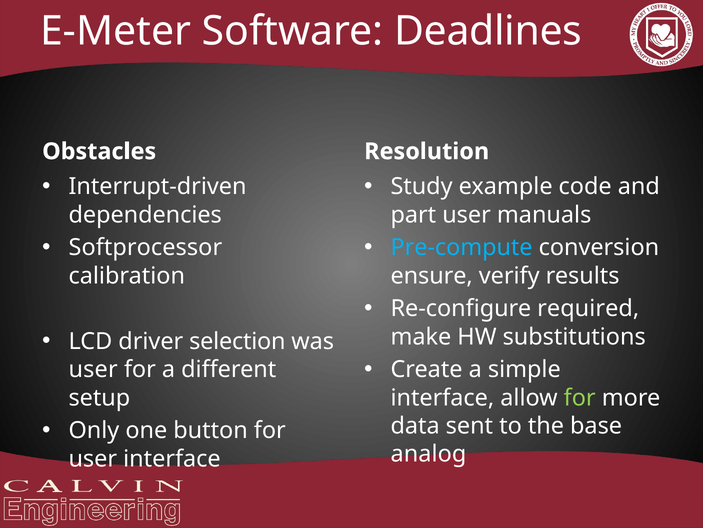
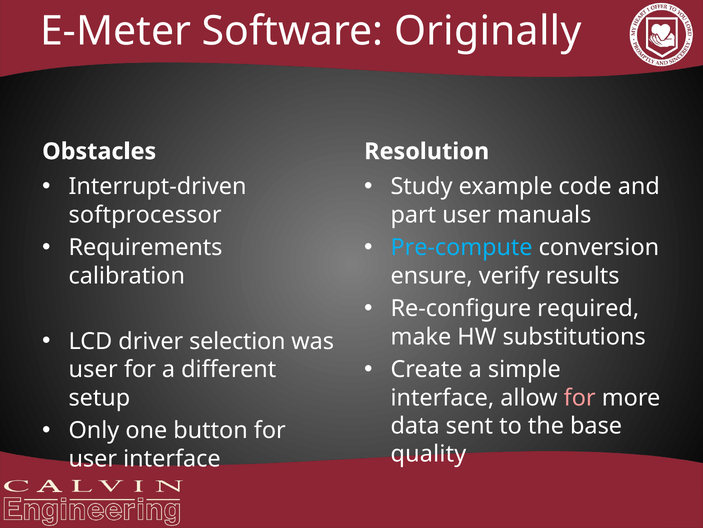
Deadlines: Deadlines -> Originally (488, 31)
dependencies: dependencies -> softprocessor (145, 215)
Softprocessor: Softprocessor -> Requirements (145, 247)
for colour: light green -> pink (580, 397)
analog: analog -> quality (428, 454)
